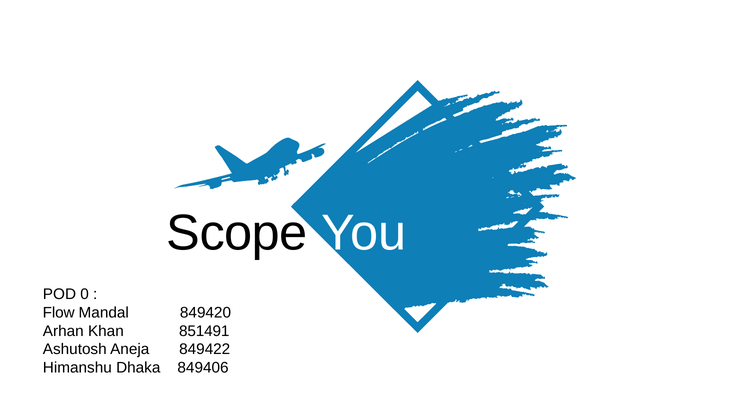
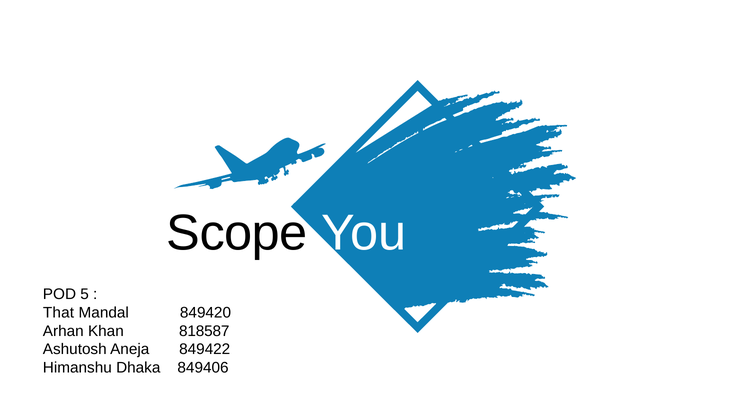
0: 0 -> 5 (85, 295)
Flow: Flow -> That (58, 313)
851491: 851491 -> 818587 (204, 331)
